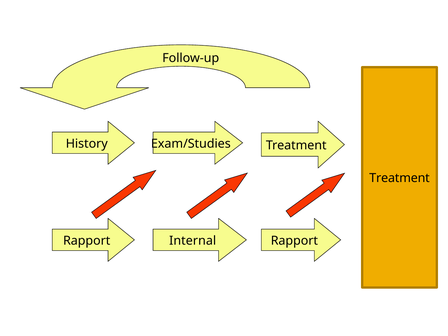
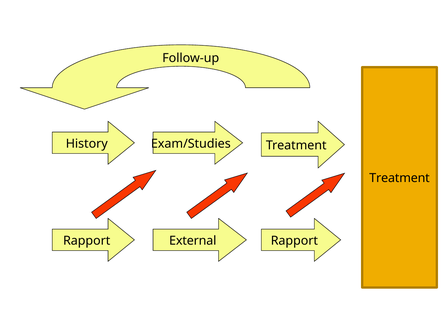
Internal: Internal -> External (193, 241)
